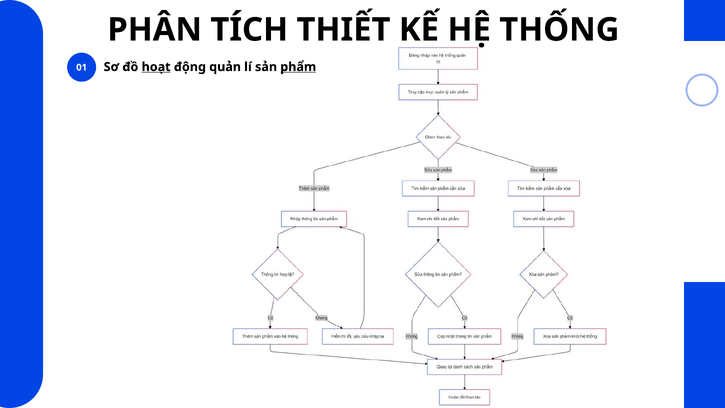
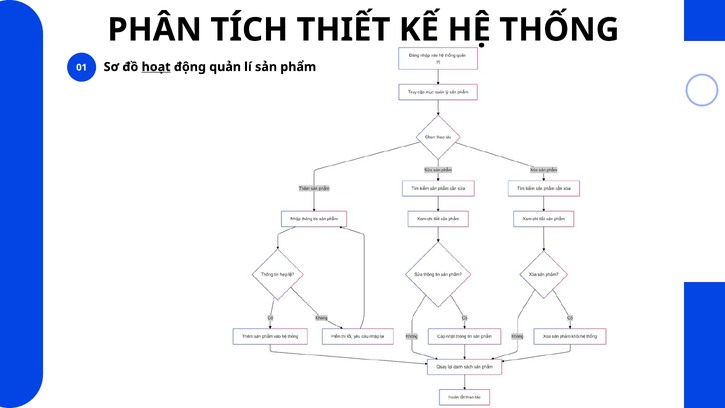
phẩm underline: present -> none (298, 67)
